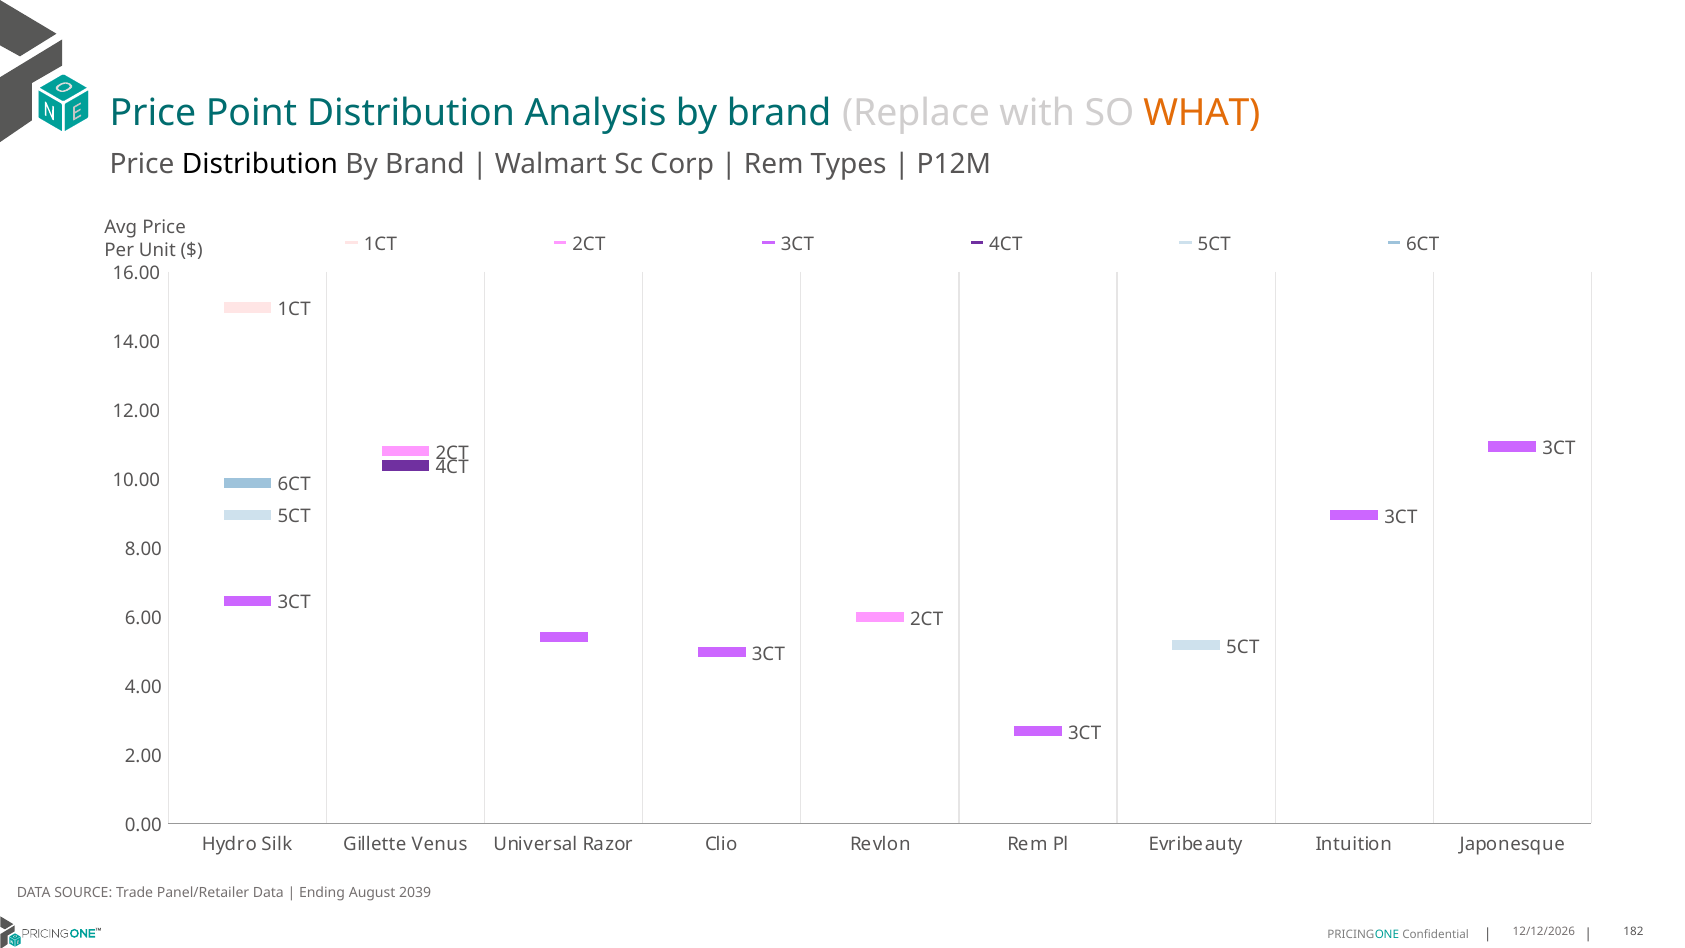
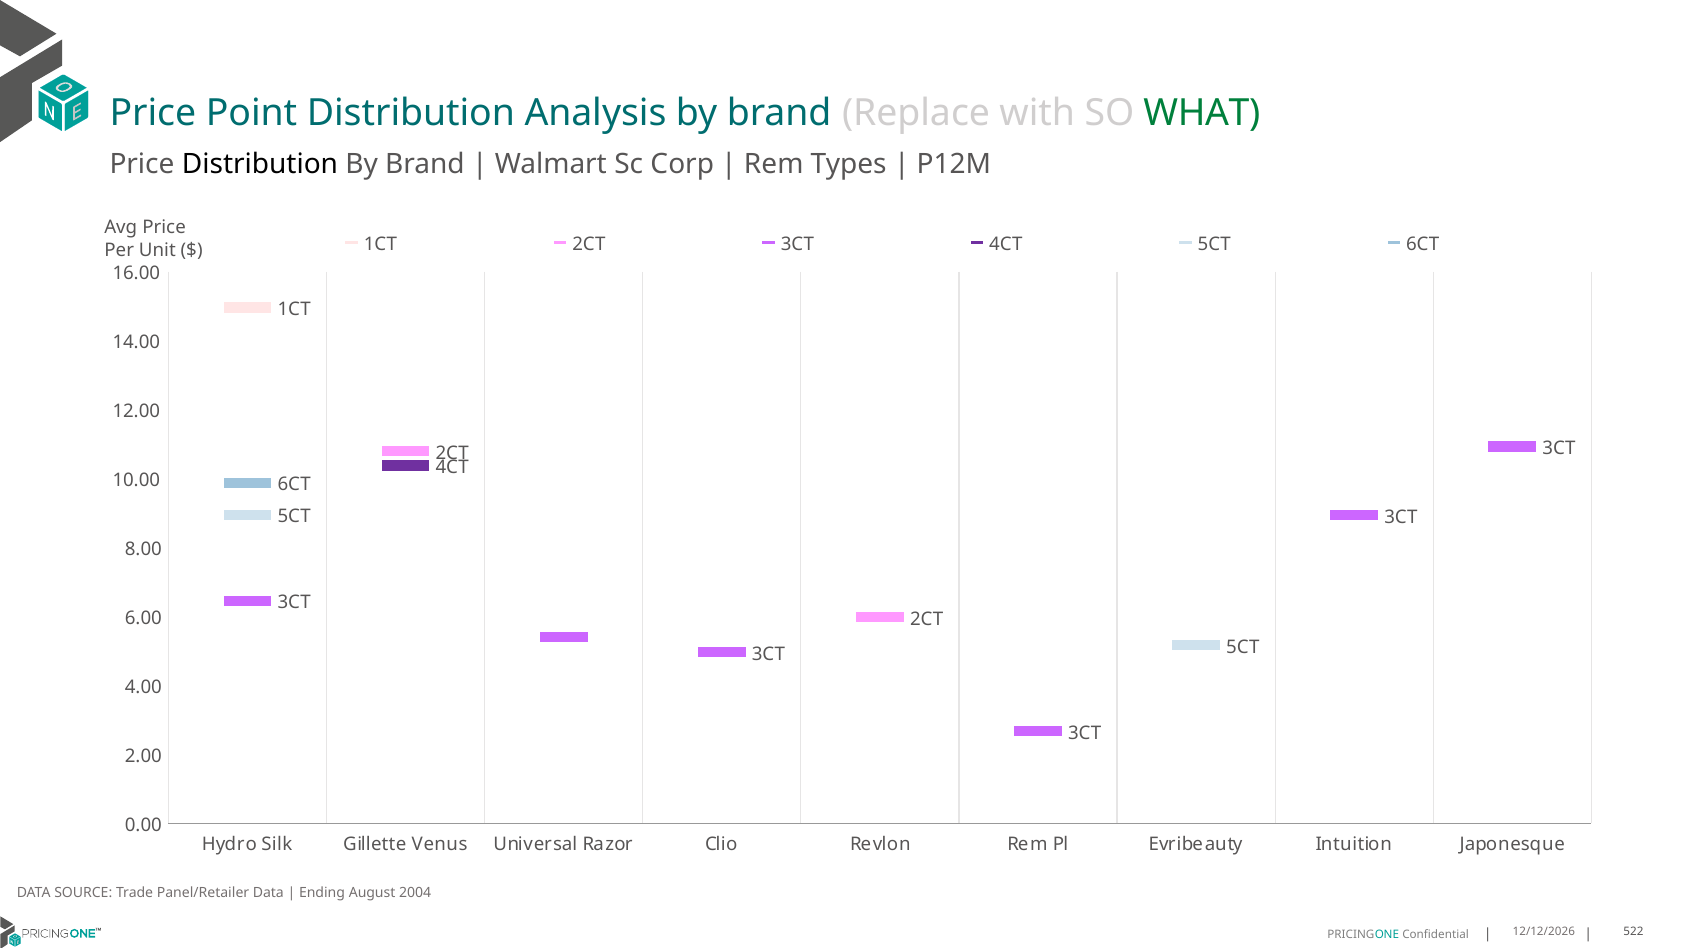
WHAT colour: orange -> green (1202, 113)
2039: 2039 -> 2004 (415, 893)
182: 182 -> 522 (1633, 932)
